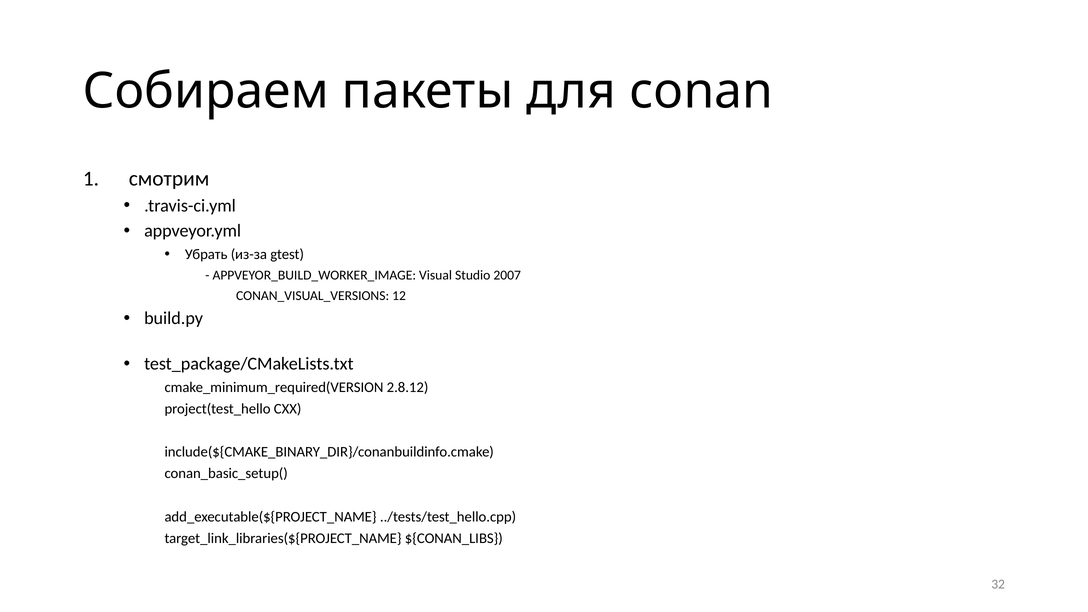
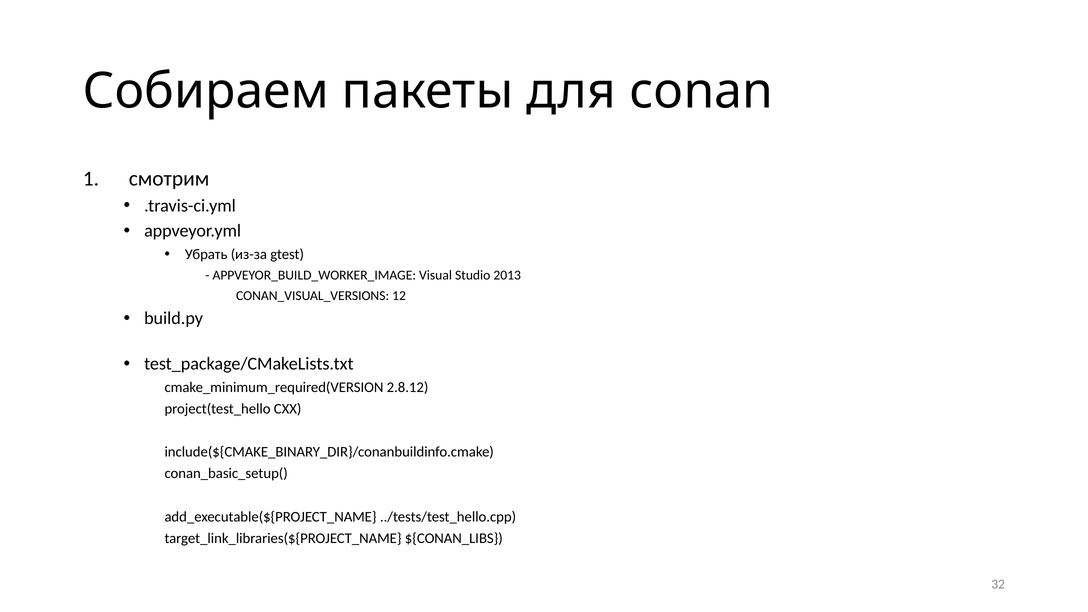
2007: 2007 -> 2013 (507, 275)
